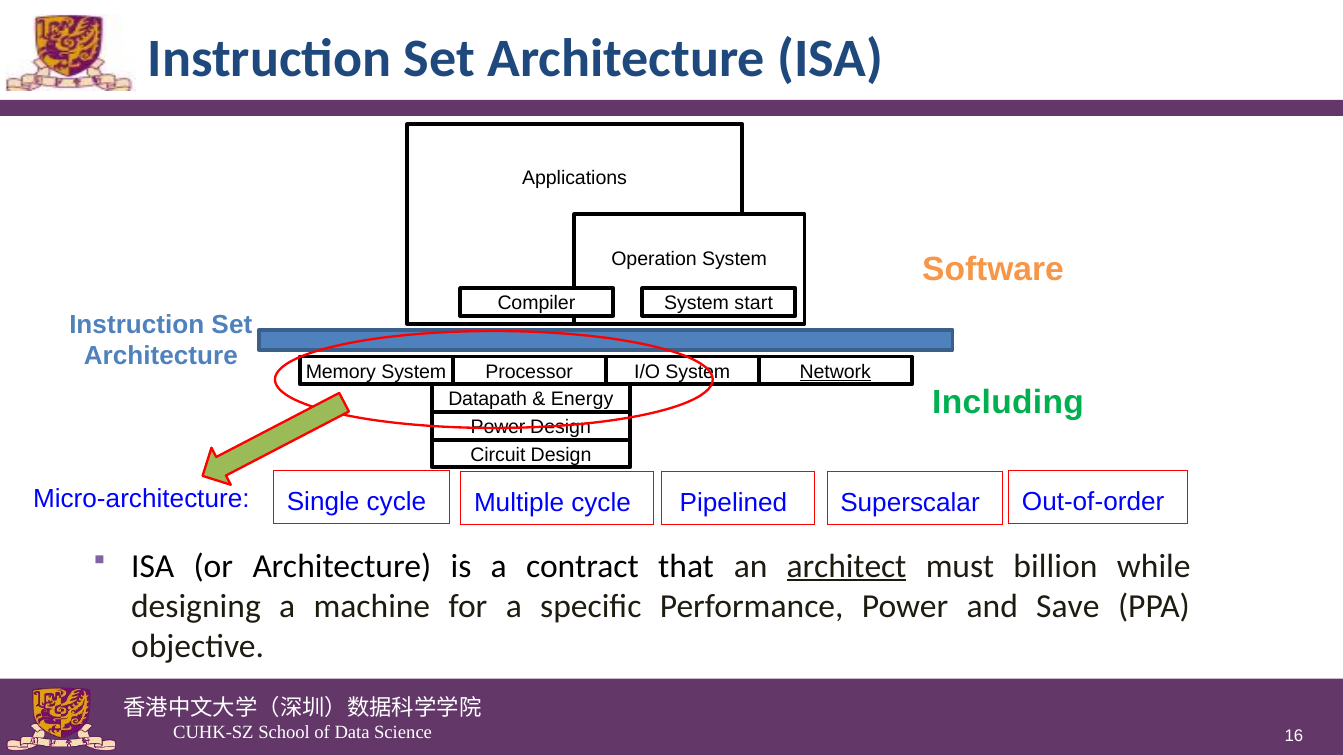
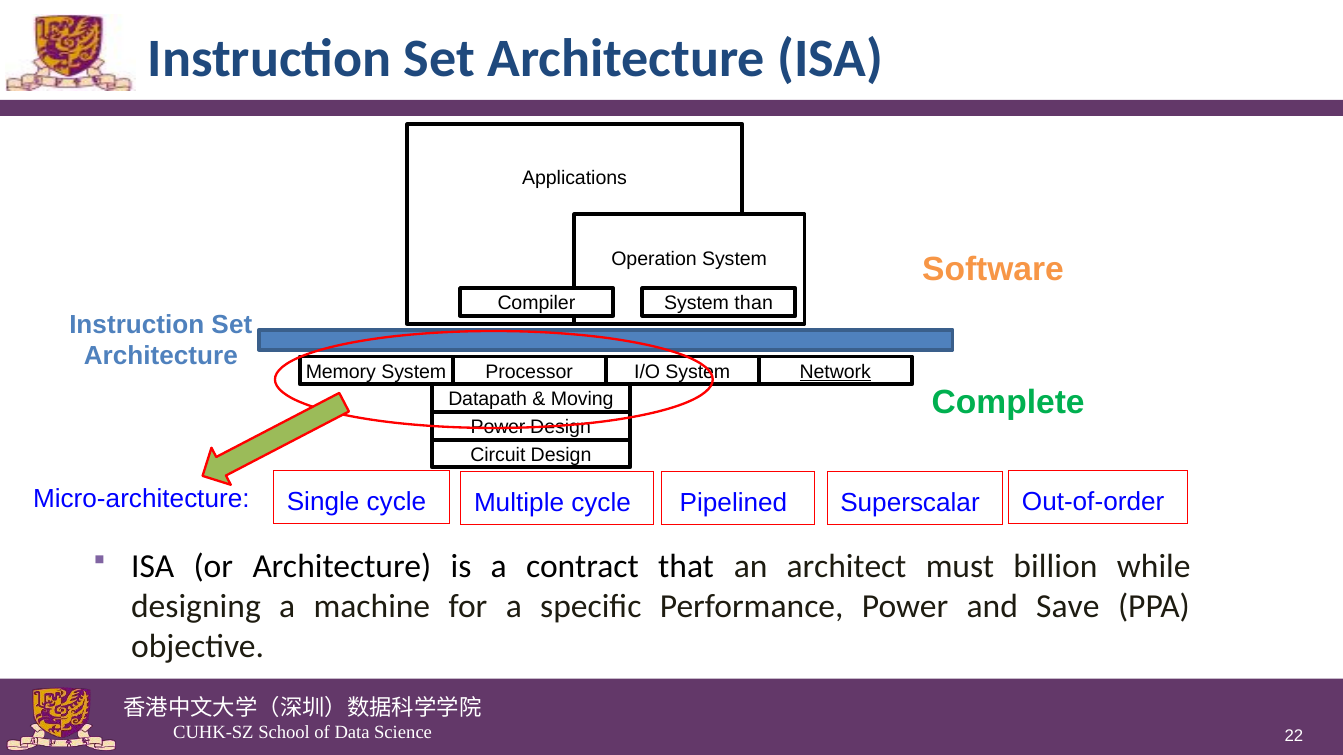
start: start -> than (754, 303)
Including: Including -> Complete (1008, 403)
Energy: Energy -> Moving (582, 400)
architect underline: present -> none (847, 566)
16: 16 -> 22 (1294, 737)
